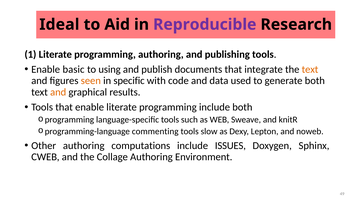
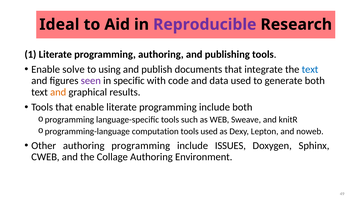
basic: basic -> solve (74, 69)
text colour: orange -> blue (310, 69)
seen colour: orange -> purple (91, 81)
commenting: commenting -> computation (155, 131)
tools slow: slow -> used (209, 131)
authoring computations: computations -> programming (141, 145)
